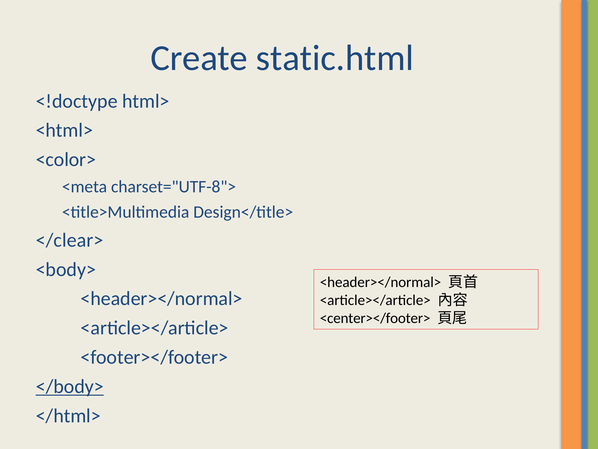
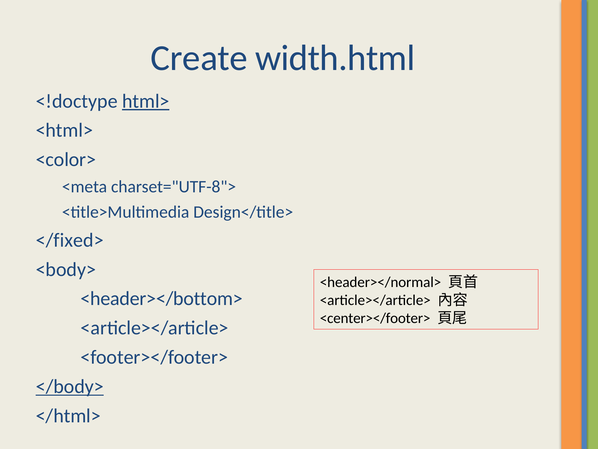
static.html: static.html -> width.html (335, 58)
html> underline: none -> present (146, 101)
</clear>: </clear> -> </fixed> (70, 240)
<header></normal>: <header></normal> -> <header></bottom> (162, 298)
